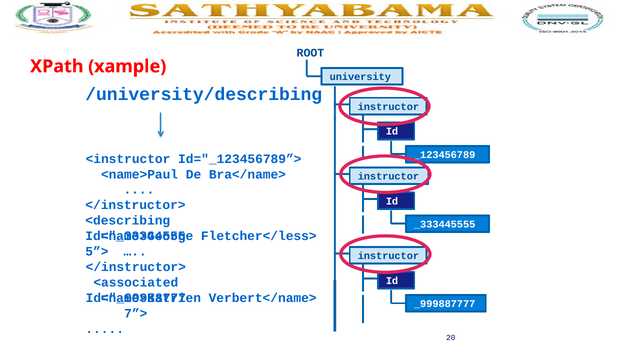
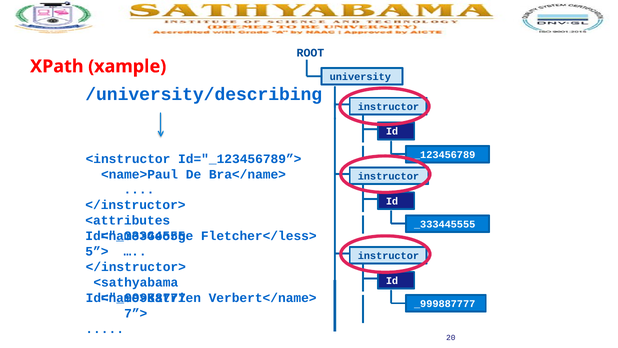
<describing: <describing -> <attributes (128, 220)
<associated: <associated -> <sathyabama (136, 282)
